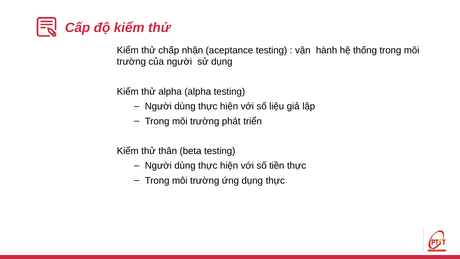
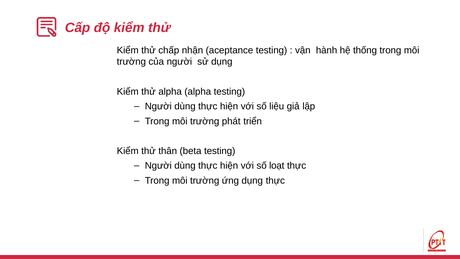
tiền: tiền -> loạt (277, 166)
